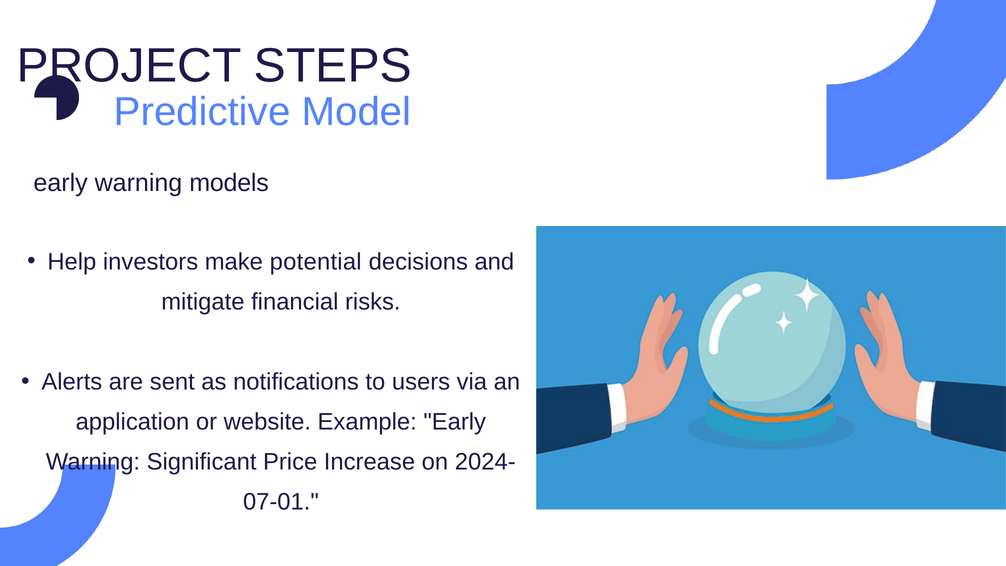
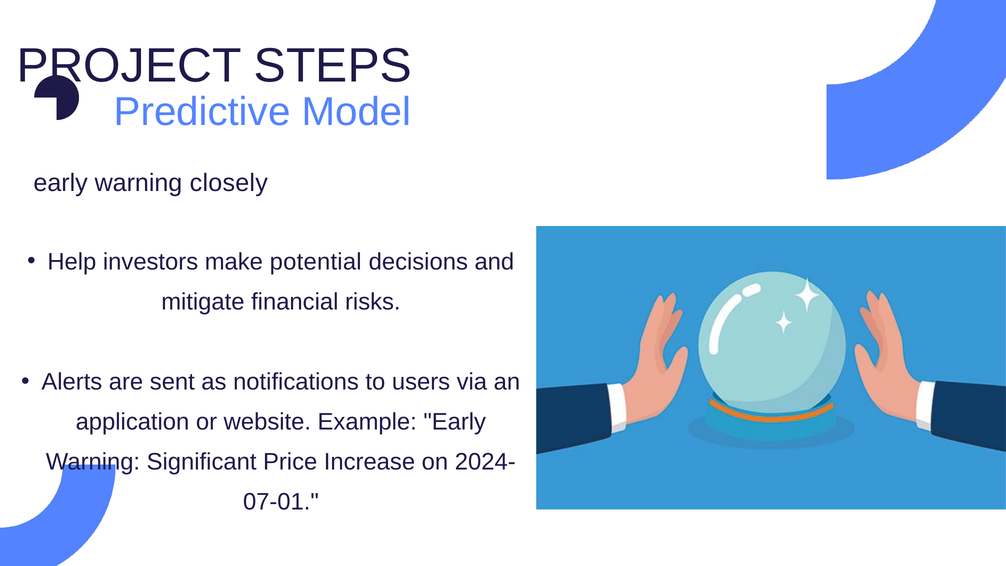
models: models -> closely (229, 183)
